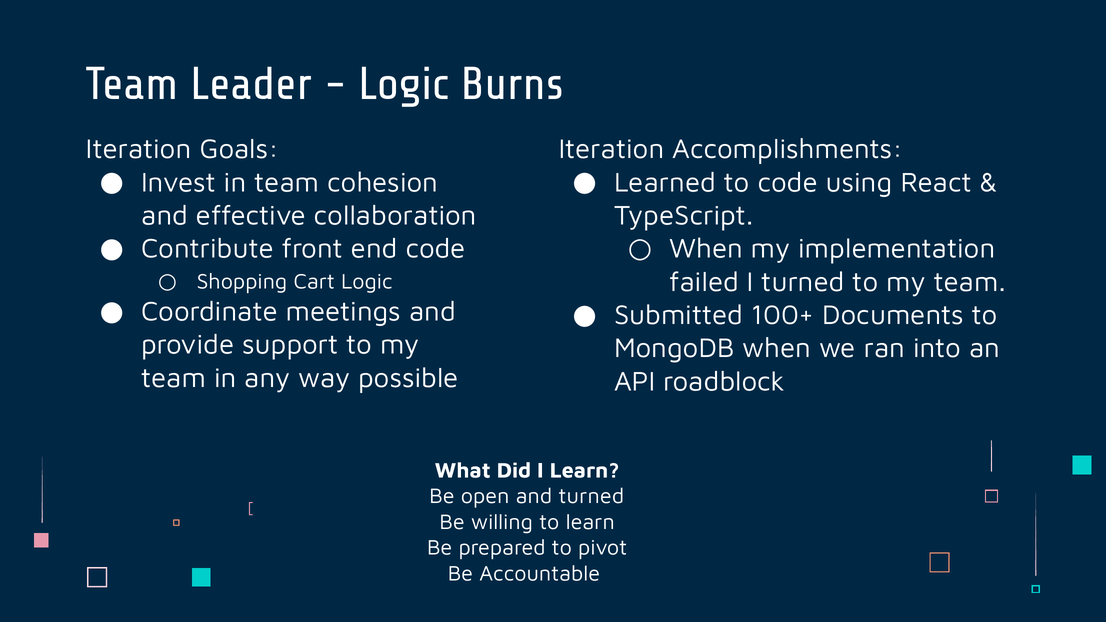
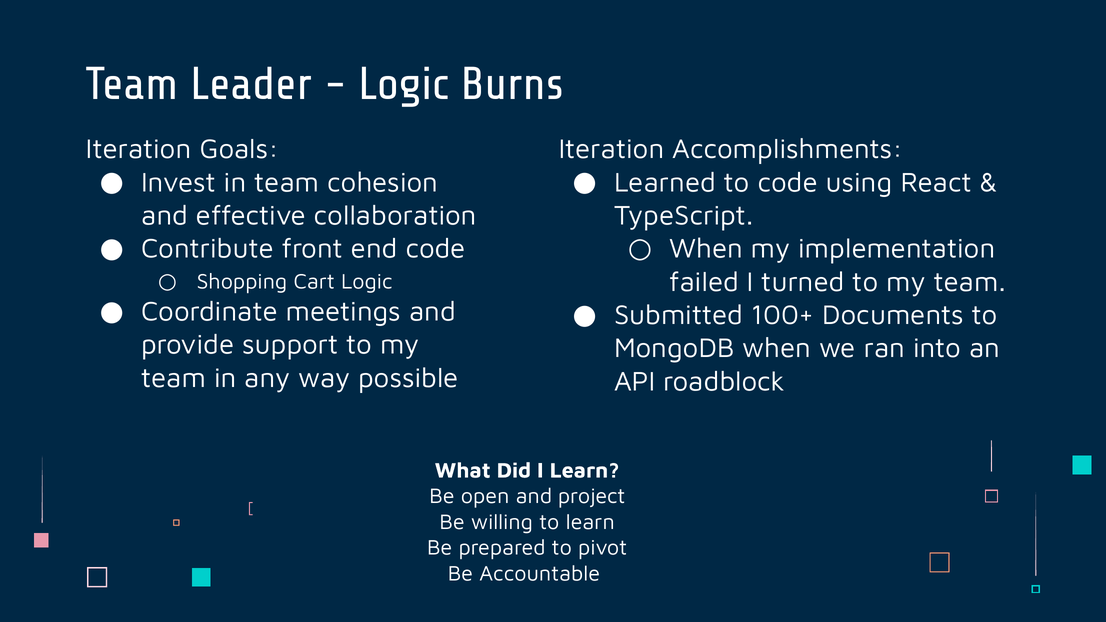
and turned: turned -> project (592, 496)
